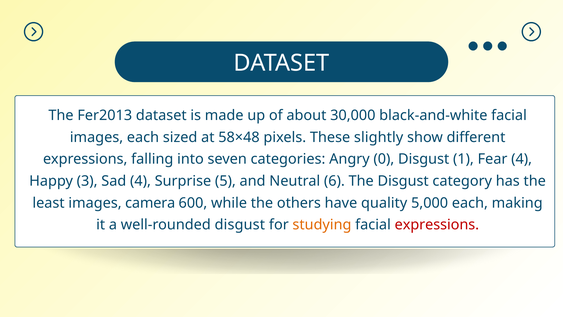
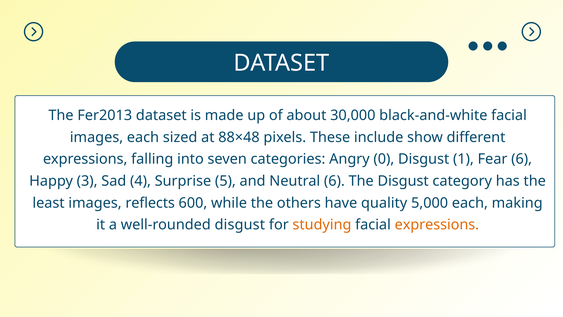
58×48: 58×48 -> 88×48 (239, 137)
slightly: slightly -> include (379, 137)
Fear 4: 4 -> 6 (522, 159)
camera: camera -> reflects (150, 203)
expressions colour: red -> orange (437, 225)
